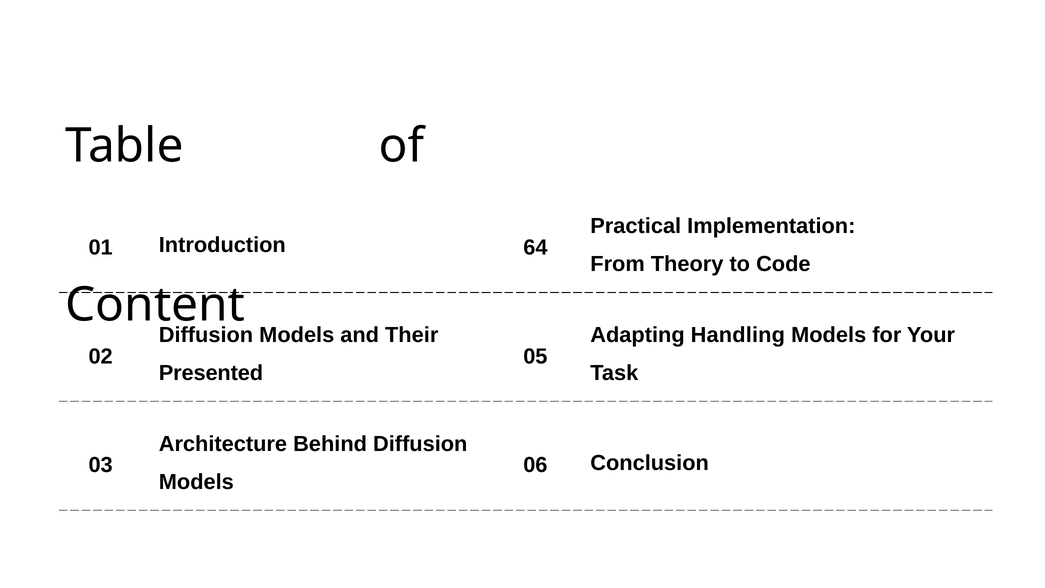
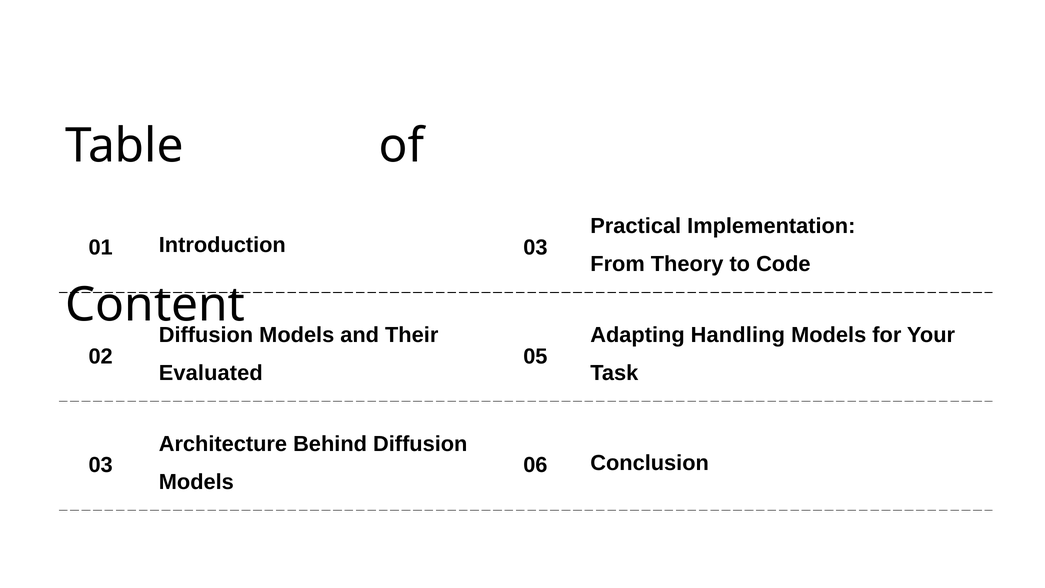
Introduction 64: 64 -> 03 (535, 247)
Presented: Presented -> Evaluated (211, 373)
